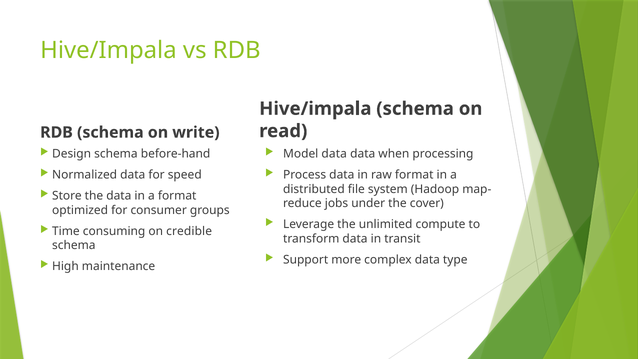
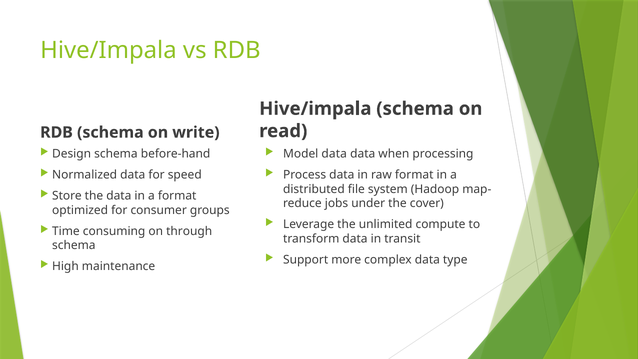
credible: credible -> through (189, 231)
